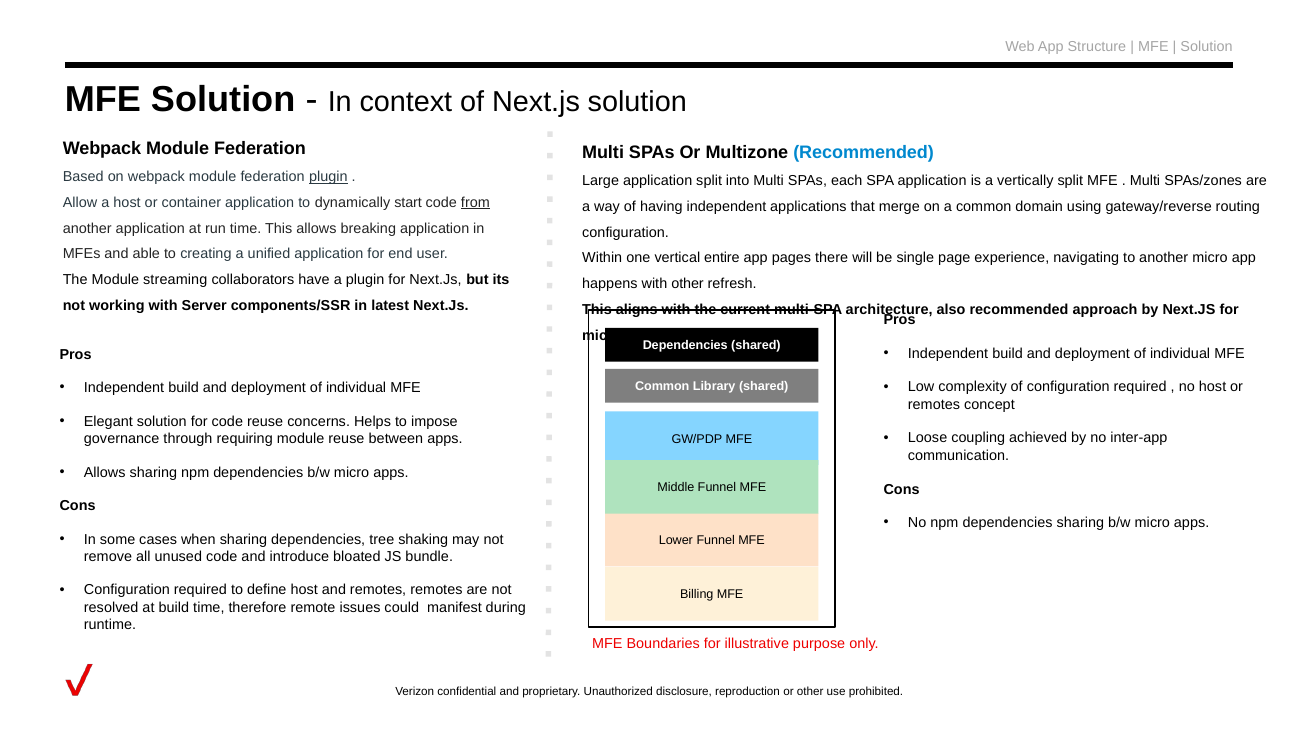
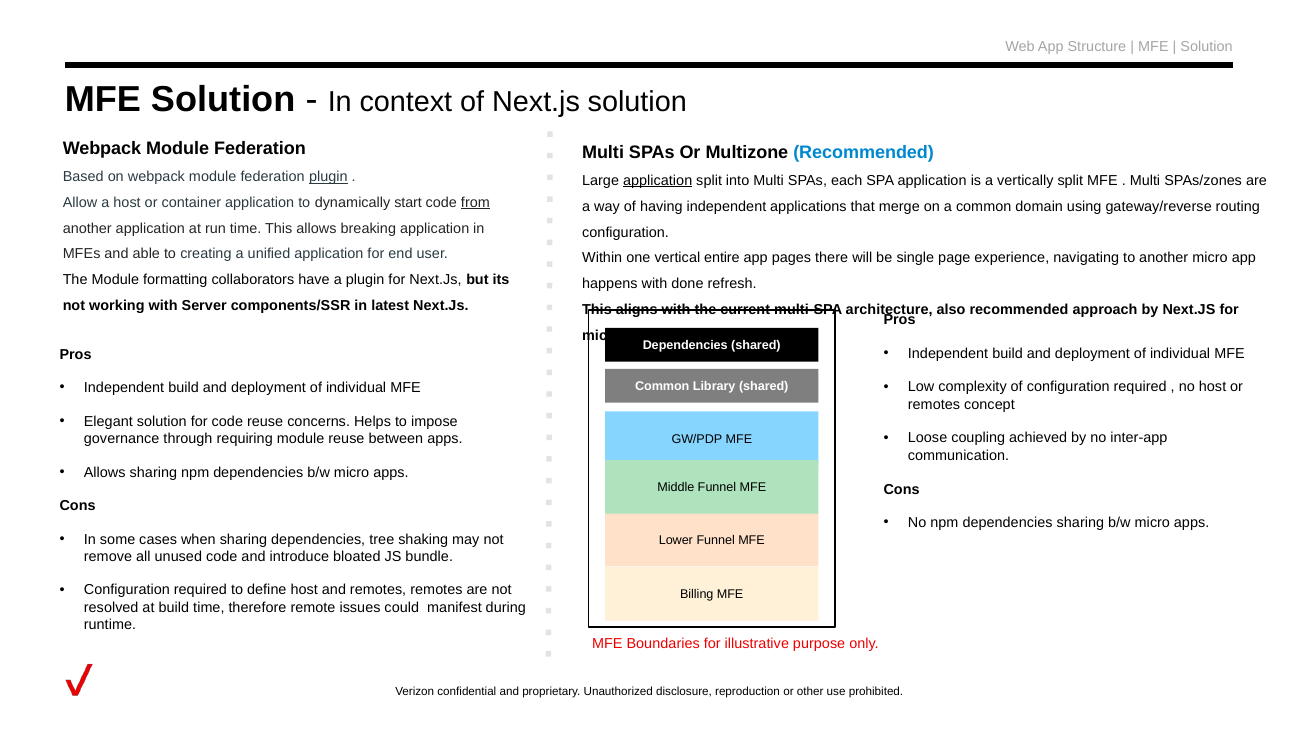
application underline: none -> present (658, 181)
streaming: streaming -> formatting (175, 280)
with other: other -> done (687, 284)
